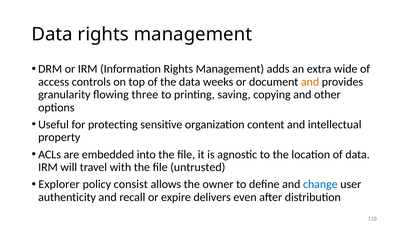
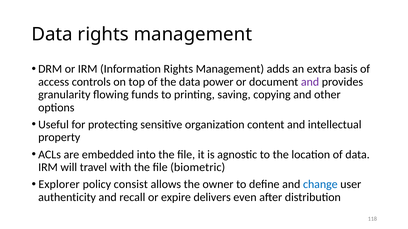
wide: wide -> basis (346, 69)
weeks: weeks -> power (218, 82)
and colour: orange -> purple (310, 82)
three: three -> funds (145, 95)
untrusted: untrusted -> biometric (198, 168)
